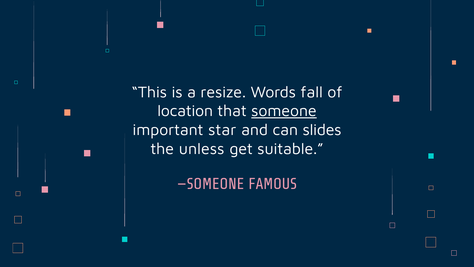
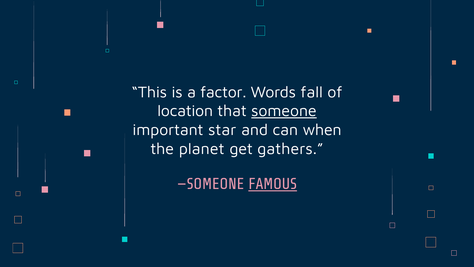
resize: resize -> factor (223, 92)
slides: slides -> when (322, 130)
unless: unless -> planet (202, 149)
suitable: suitable -> gathers (290, 149)
FAMOUS underline: none -> present (273, 184)
